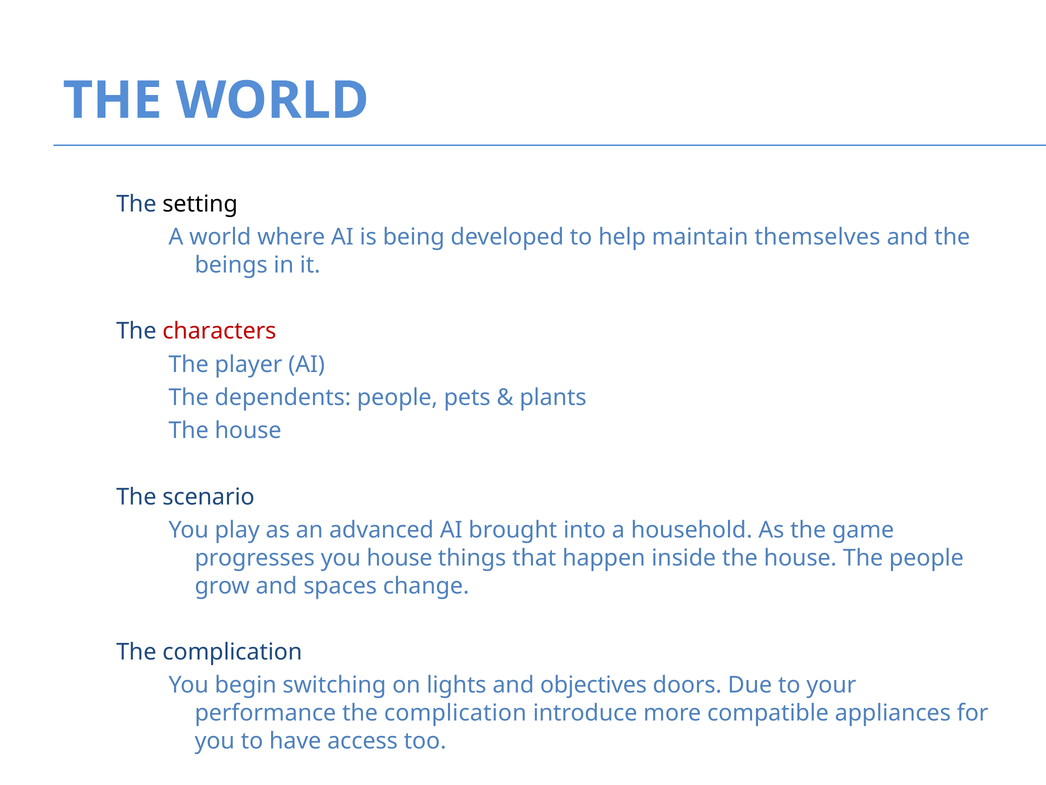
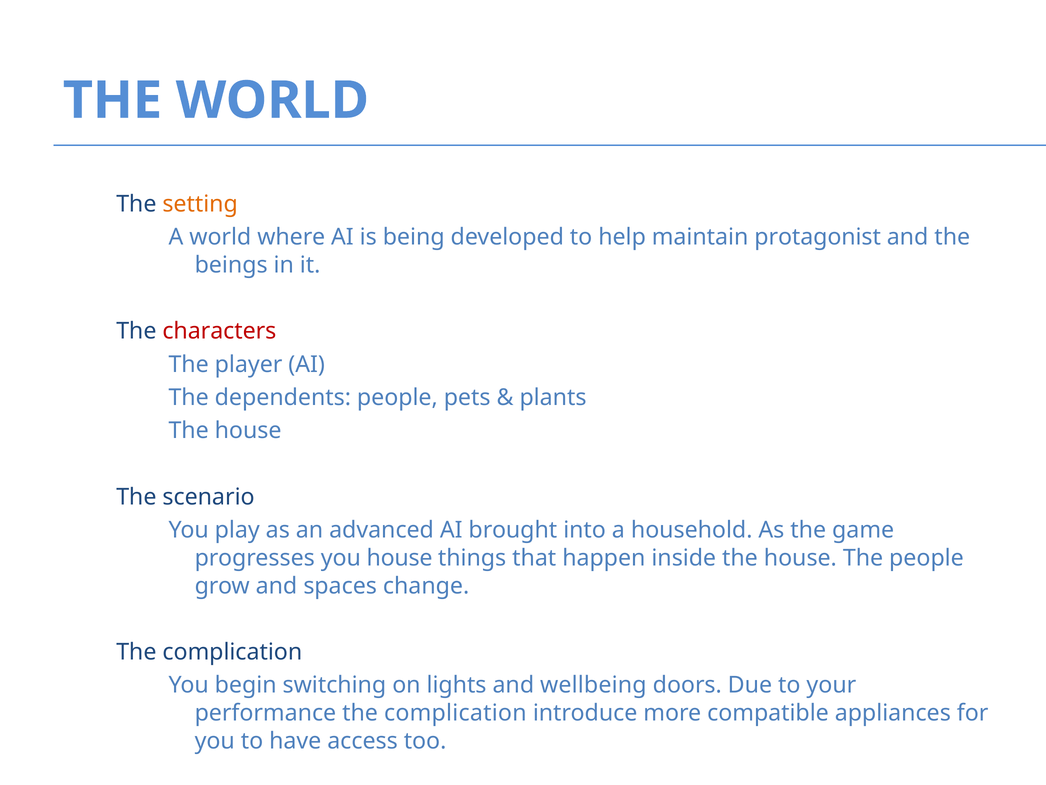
setting colour: black -> orange (200, 204)
themselves: themselves -> protagonist (818, 237)
objectives: objectives -> wellbeing (593, 685)
